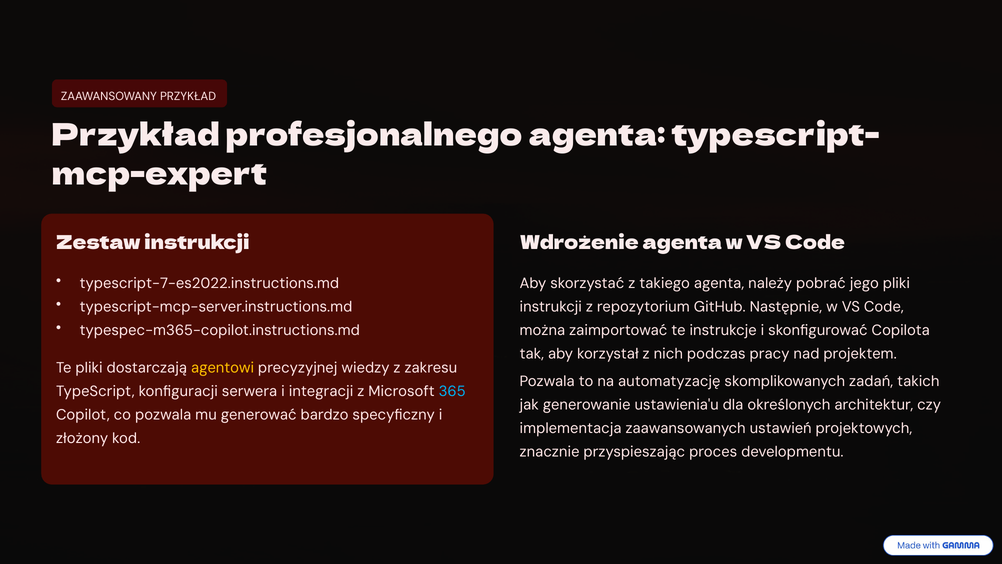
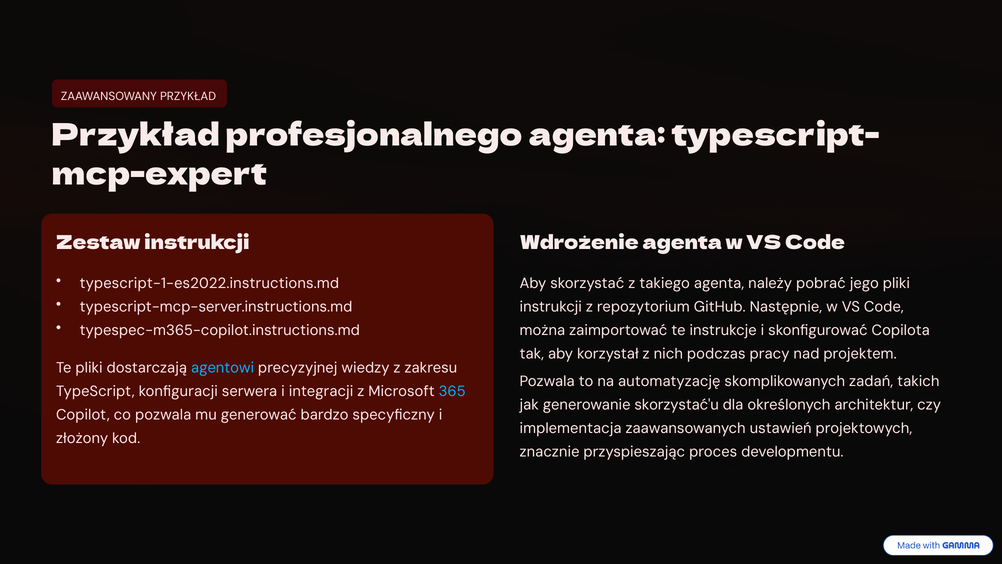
typescript-7-es2022.instructions.md: typescript-7-es2022.instructions.md -> typescript-1-es2022.instructions.md (209, 283)
agentowi colour: yellow -> light blue (223, 368)
ustawienia'u: ustawienia'u -> skorzystać'u (677, 405)
